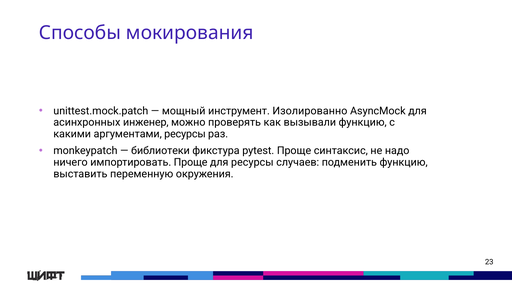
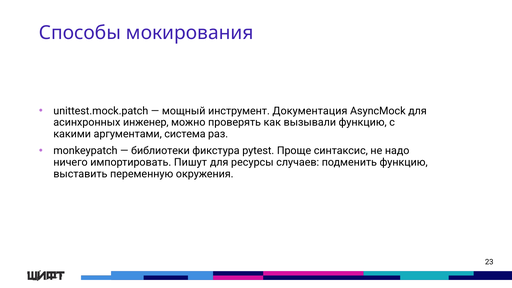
Изолированно: Изолированно -> Документация (310, 111)
аргументами ресурсы: ресурсы -> система (185, 134)
импортировать Проще: Проще -> Пишут (190, 162)
